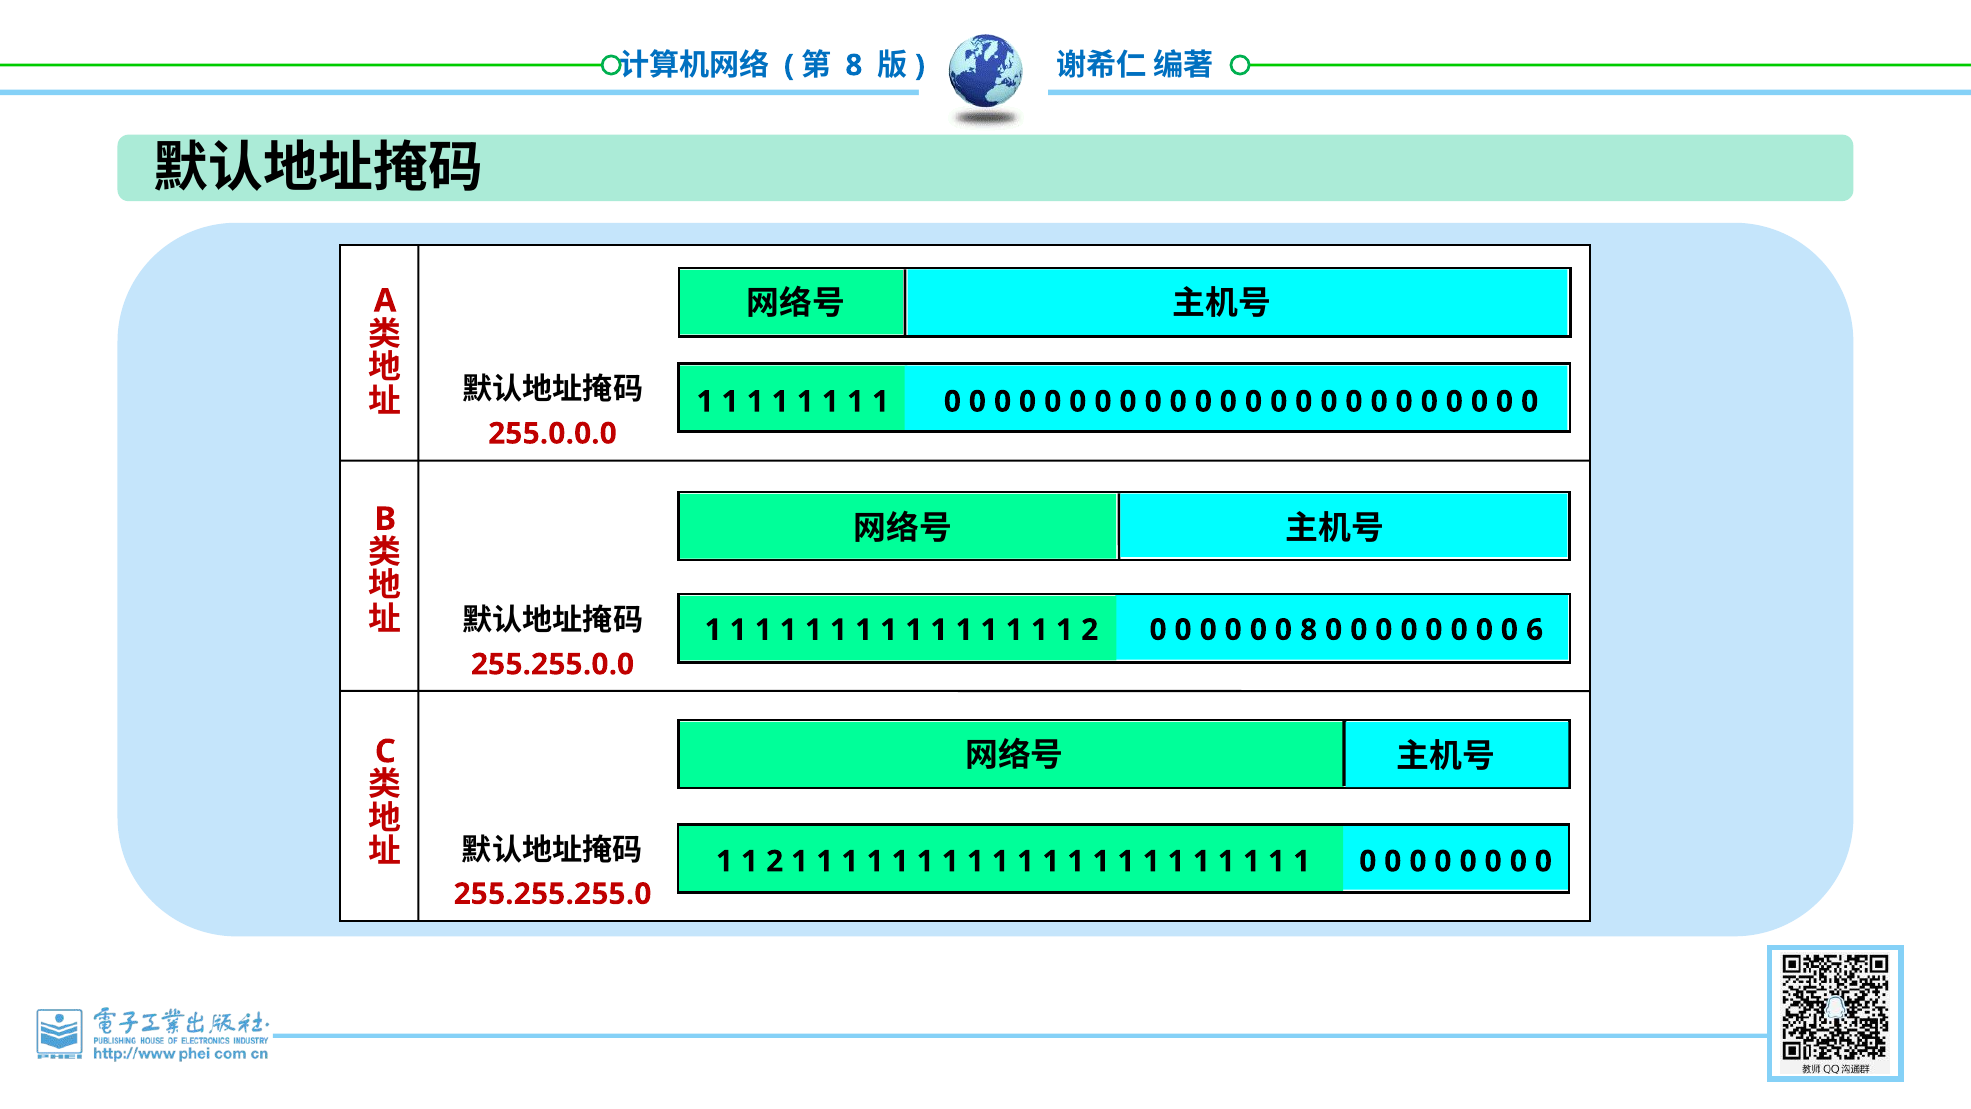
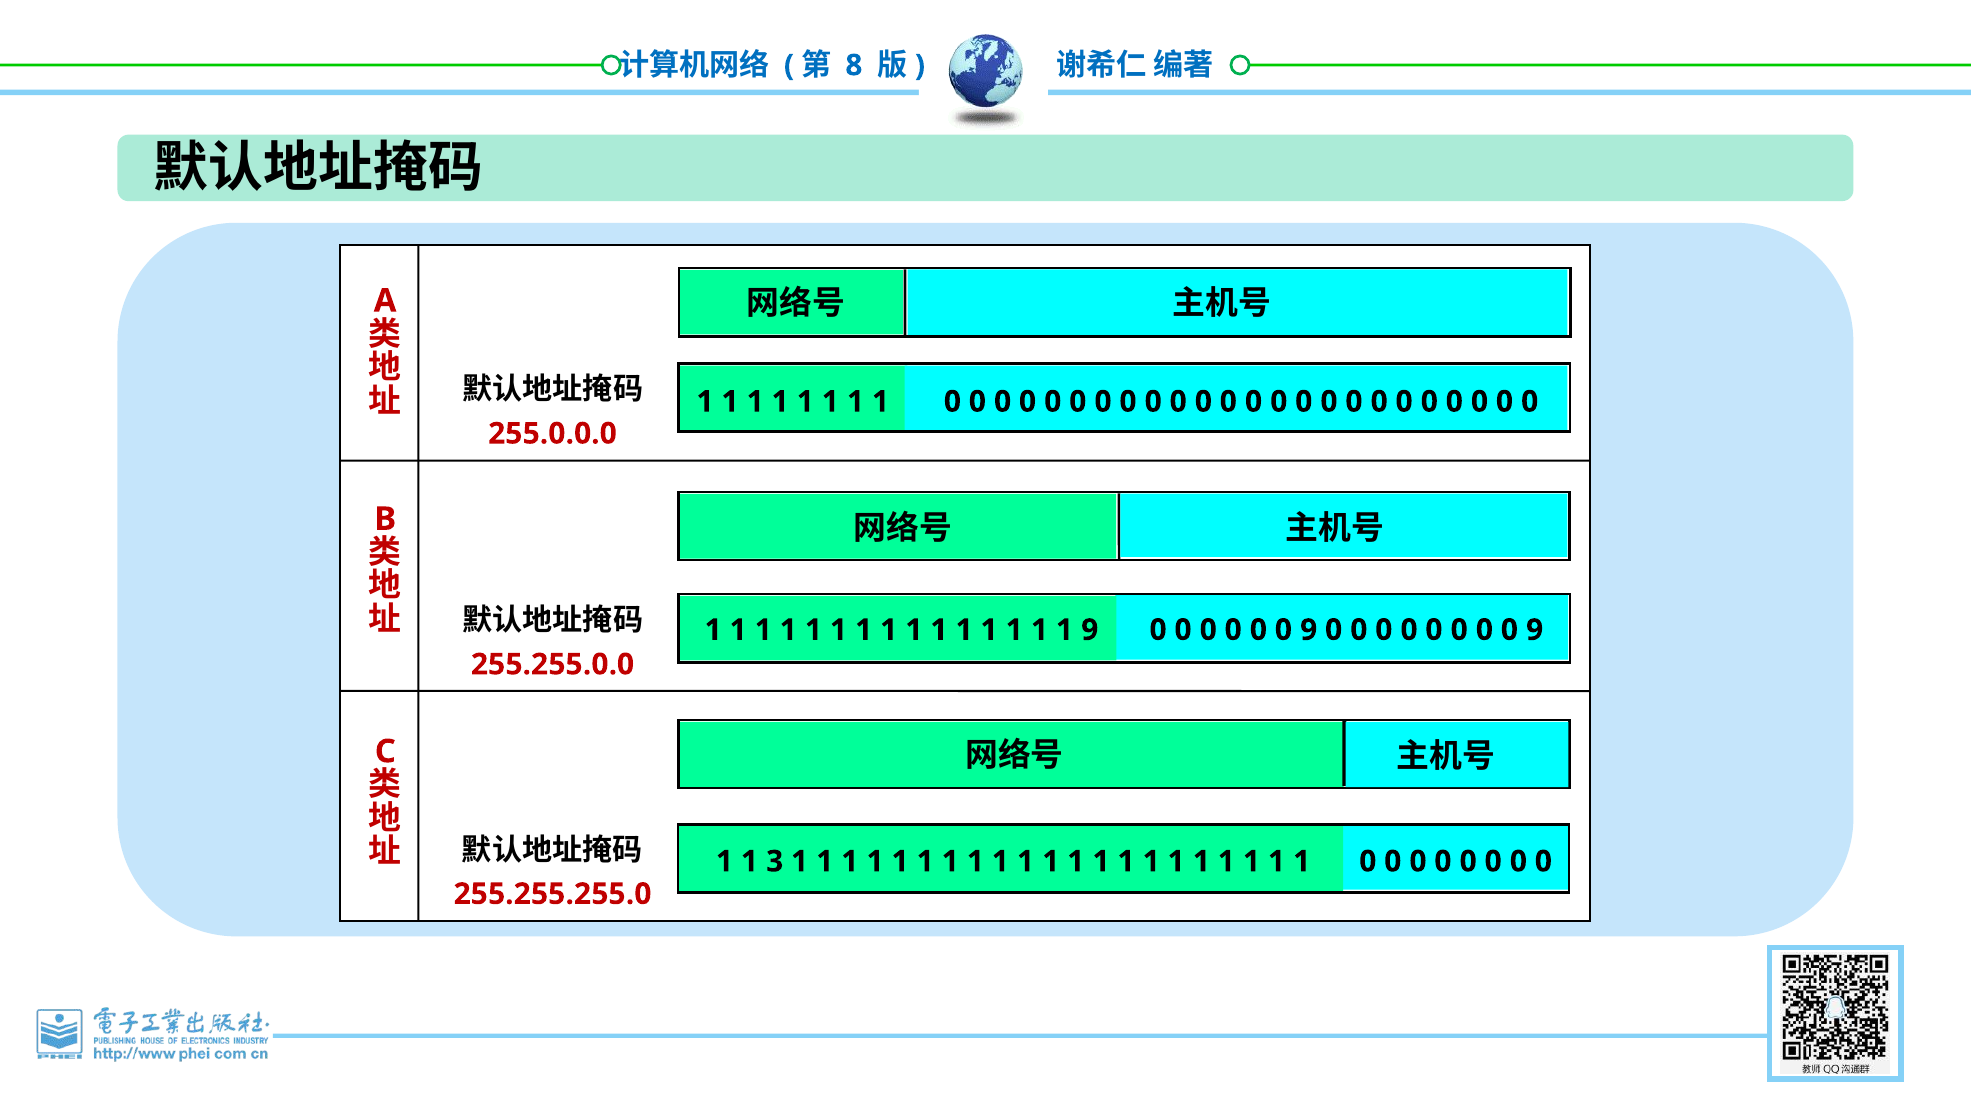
1 1 1 2: 2 -> 9 (1090, 630)
8: 8 -> 9 (1309, 630)
6: 6 -> 9 (1535, 630)
2: 2 -> 3 (775, 861)
